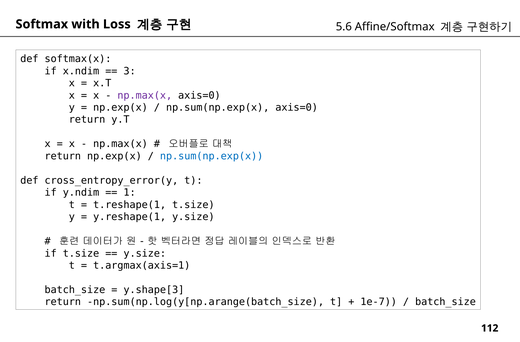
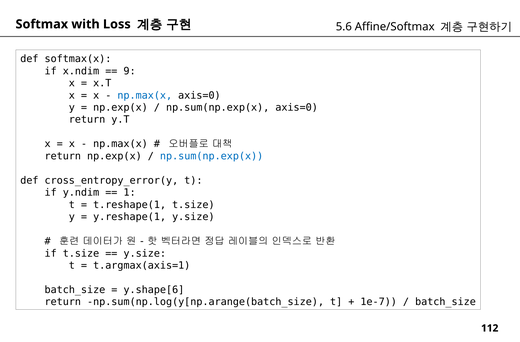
3: 3 -> 9 (130, 71)
np.max(x colour: purple -> blue (145, 95)
y.shape[3: y.shape[3 -> y.shape[6 (154, 289)
